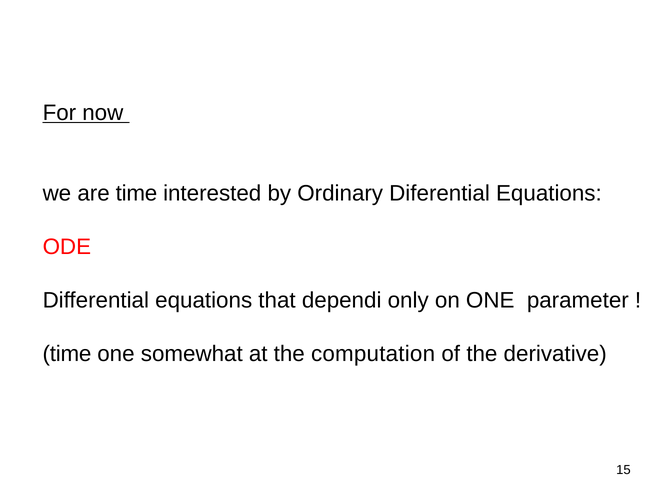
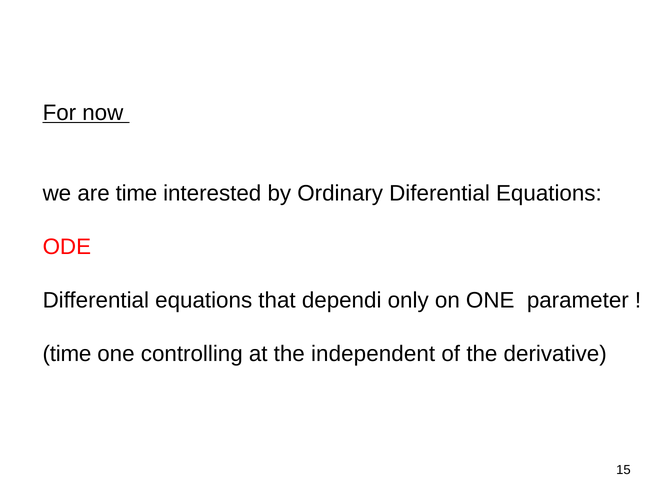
somewhat: somewhat -> controlling (192, 354)
computation: computation -> independent (373, 354)
